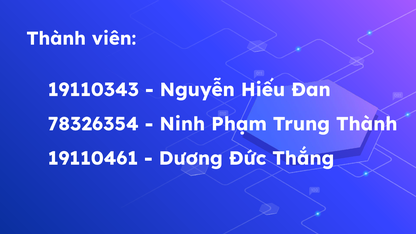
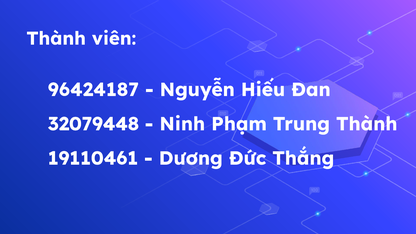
19110343: 19110343 -> 96424187 (93, 90)
78326354: 78326354 -> 32079448 (93, 124)
